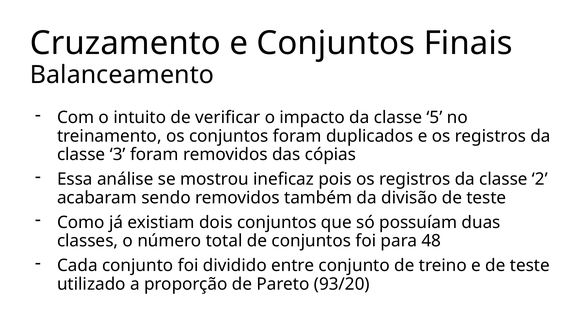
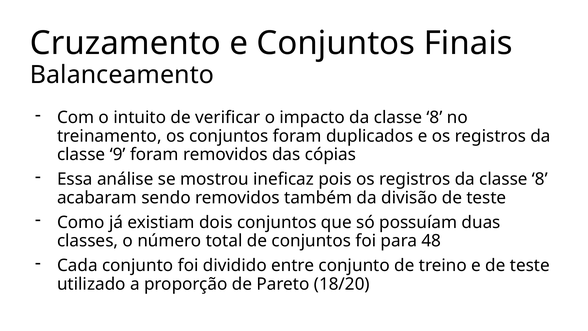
impacto da classe 5: 5 -> 8 (434, 117)
3: 3 -> 9 (118, 154)
registros da classe 2: 2 -> 8 (540, 179)
93/20: 93/20 -> 18/20 (342, 284)
